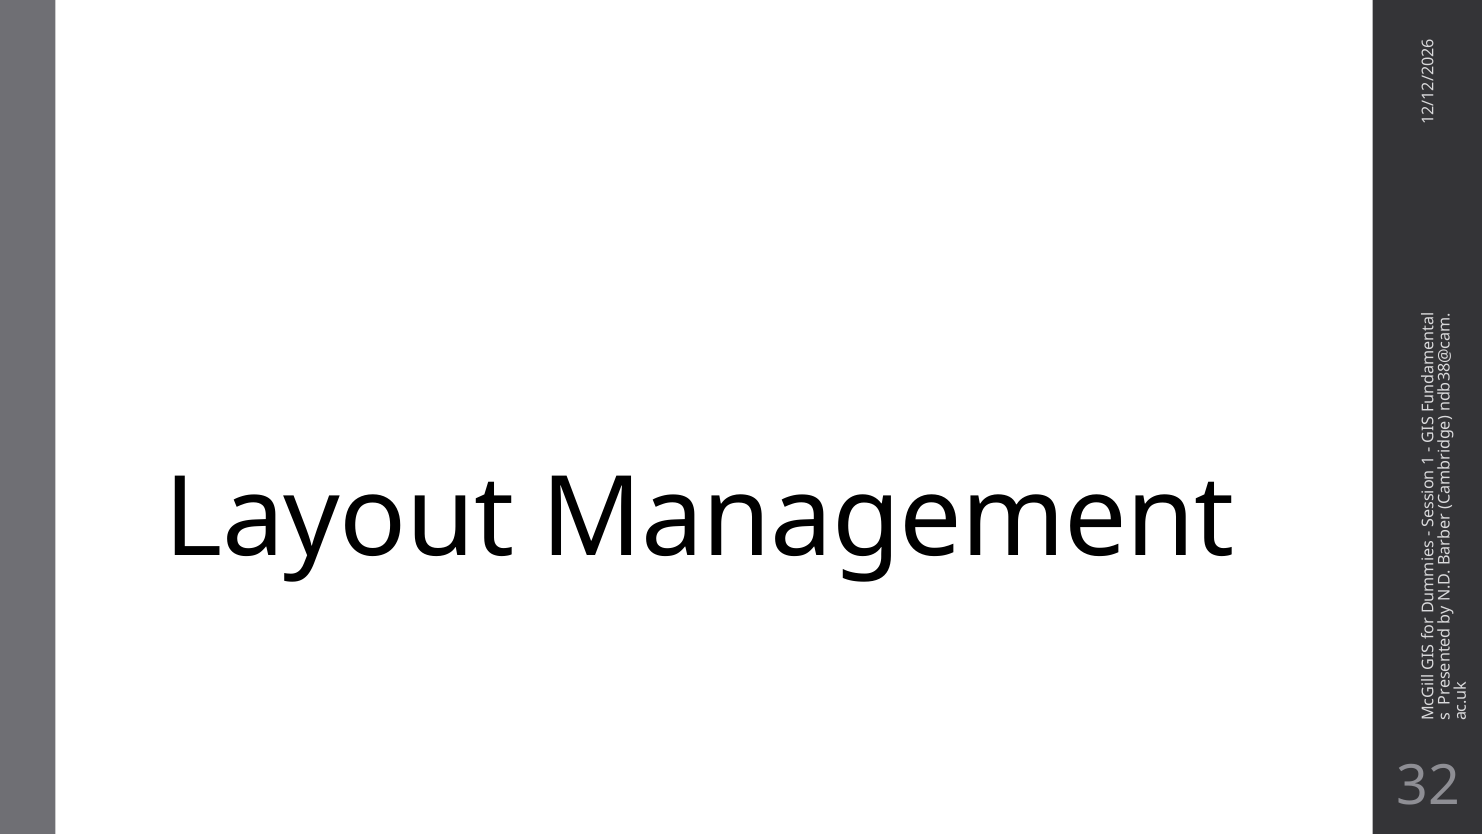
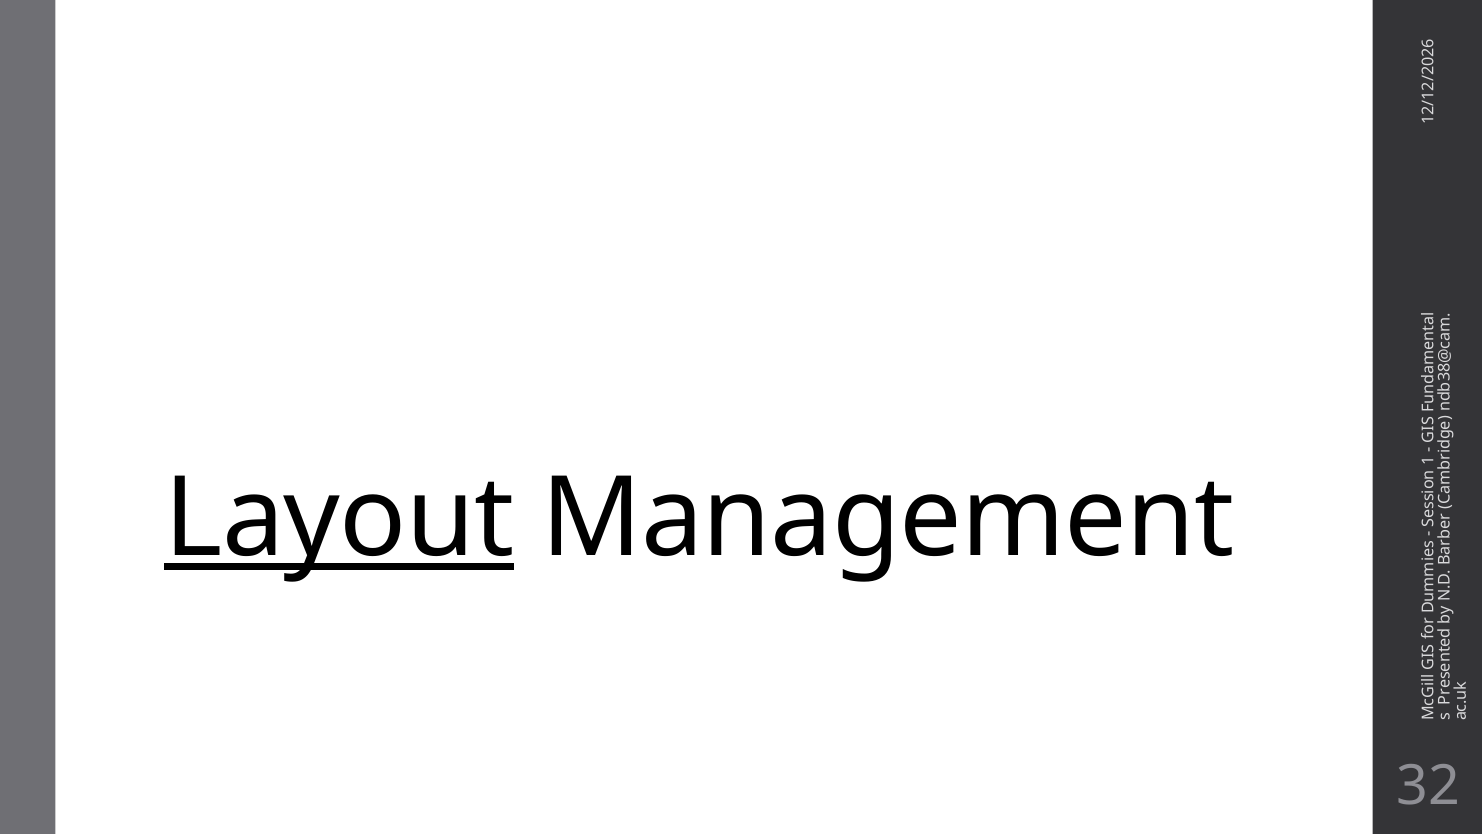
Layout underline: none -> present (339, 519)
